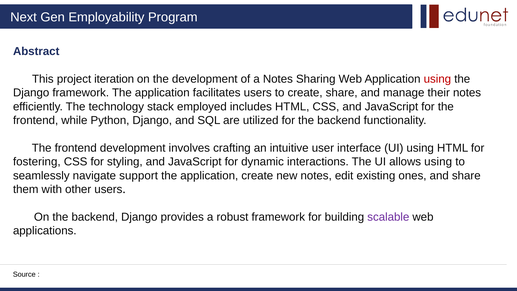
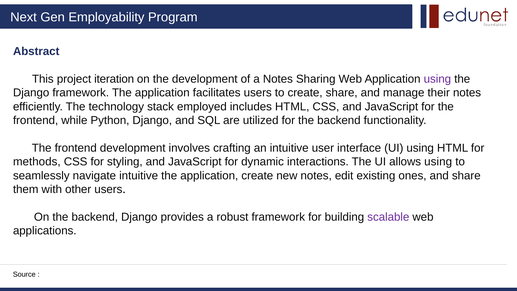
using colour: red -> purple (437, 79)
fostering: fostering -> methods (37, 162)
navigate support: support -> intuitive (139, 175)
